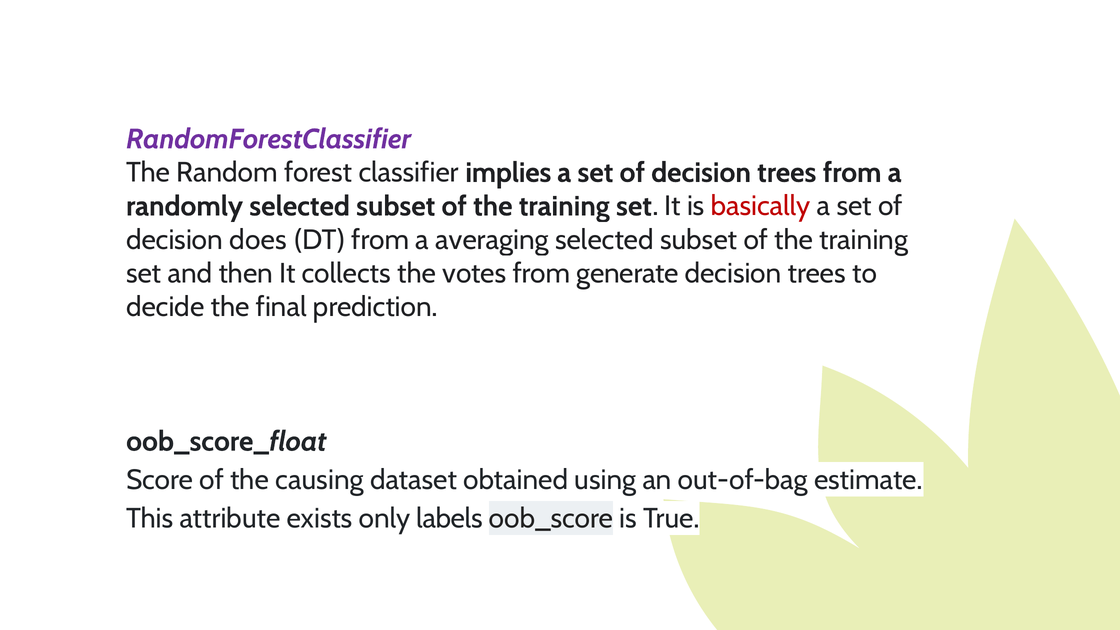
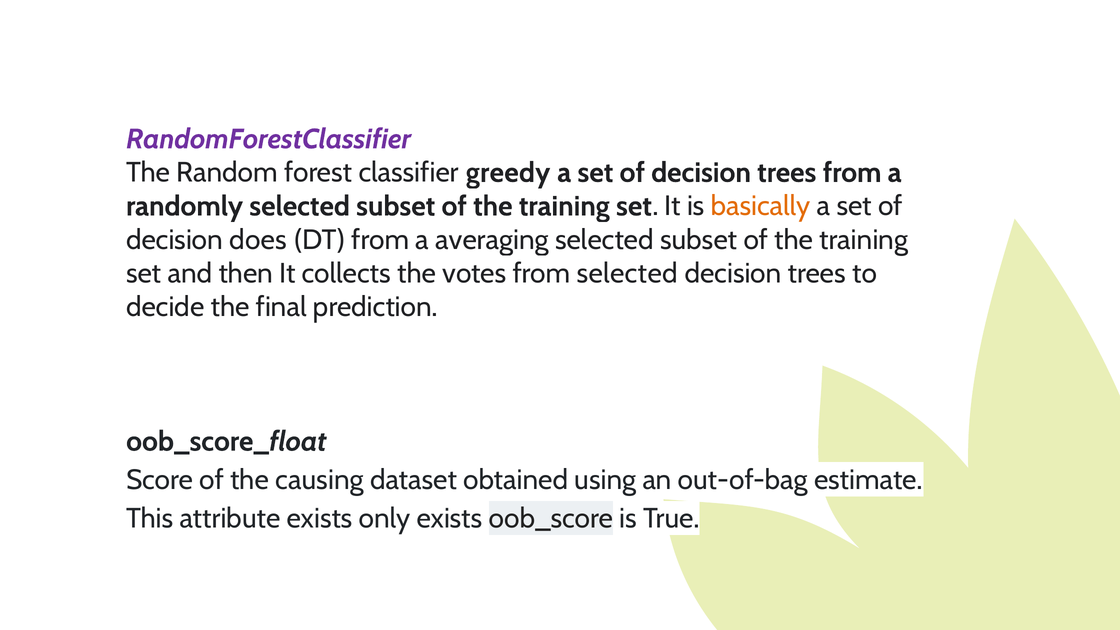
implies: implies -> greedy (508, 173)
basically colour: red -> orange (761, 206)
from generate: generate -> selected (627, 273)
only labels: labels -> exists (449, 519)
